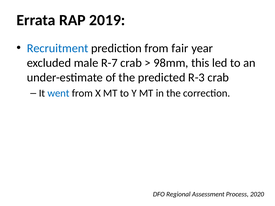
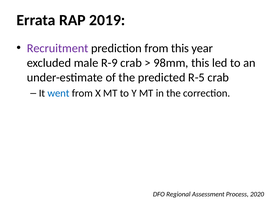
Recruitment colour: blue -> purple (58, 48)
from fair: fair -> this (180, 48)
R-7: R-7 -> R-9 (109, 63)
R-3: R-3 -> R-5 (196, 78)
